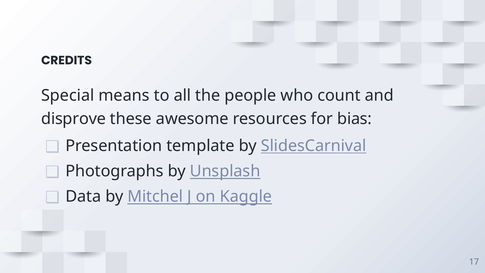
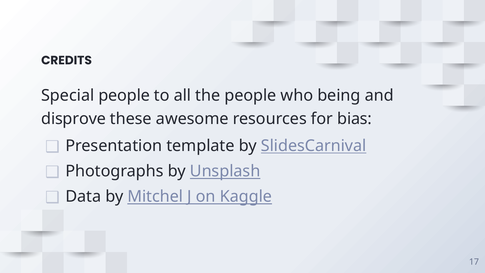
Special means: means -> people (124, 96)
count: count -> being (339, 96)
